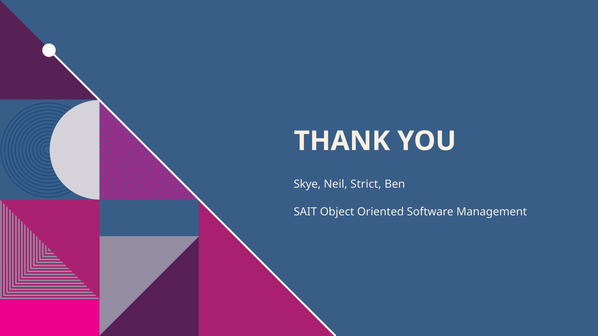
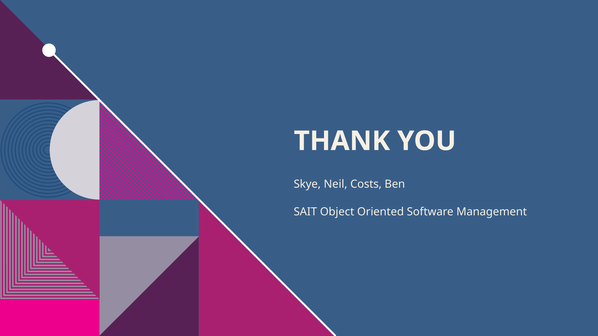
Strict: Strict -> Costs (366, 184)
